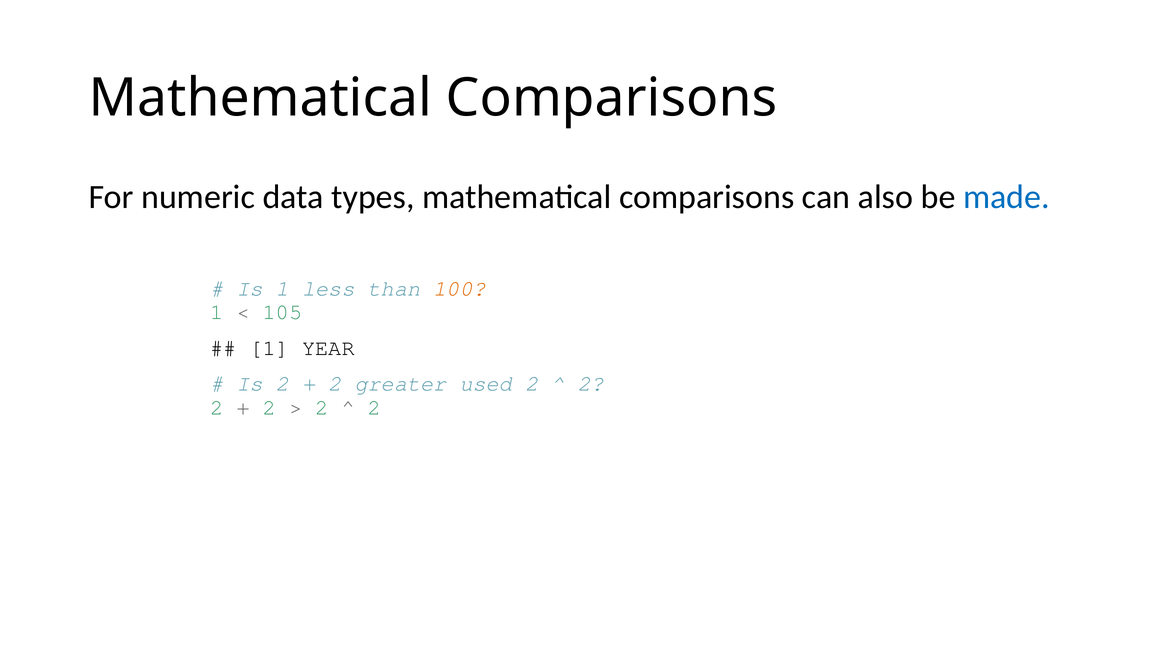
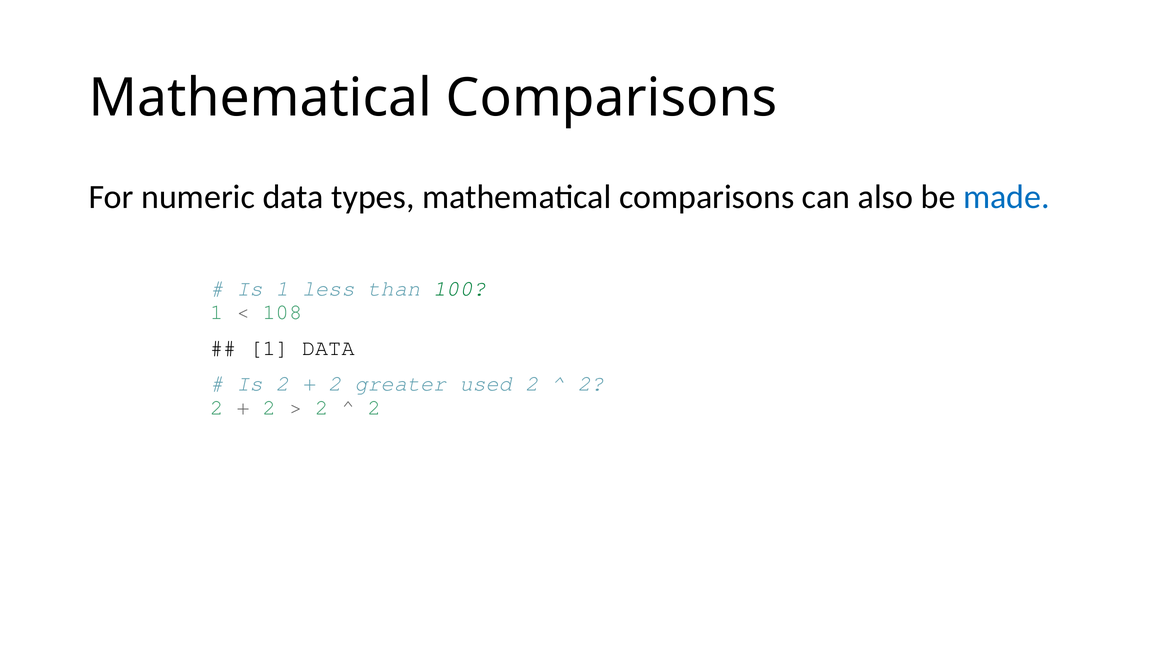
100 colour: orange -> green (460, 288)
105: 105 -> 108 (283, 312)
1 YEAR: YEAR -> DATA (328, 348)
